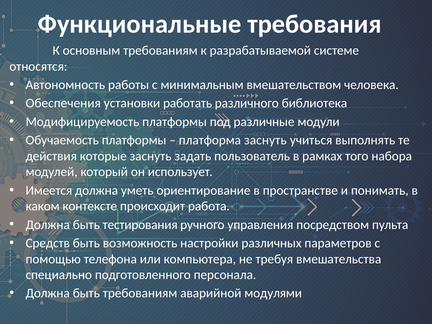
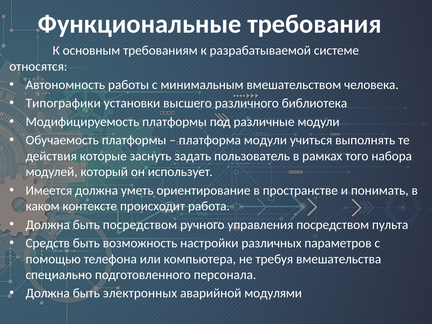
Обеспечения: Обеспечения -> Типографики (63, 103)
работать: работать -> высшего (188, 103)
платформа заснуть: заснуть -> модули (265, 140)
быть тестирования: тестирования -> посредством (140, 225)
быть требованиям: требованиям -> электронных (140, 293)
